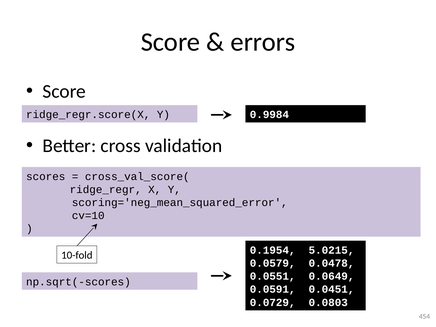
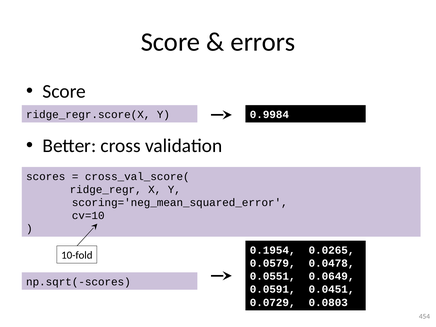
5.0215: 5.0215 -> 0.0265 (332, 250)
